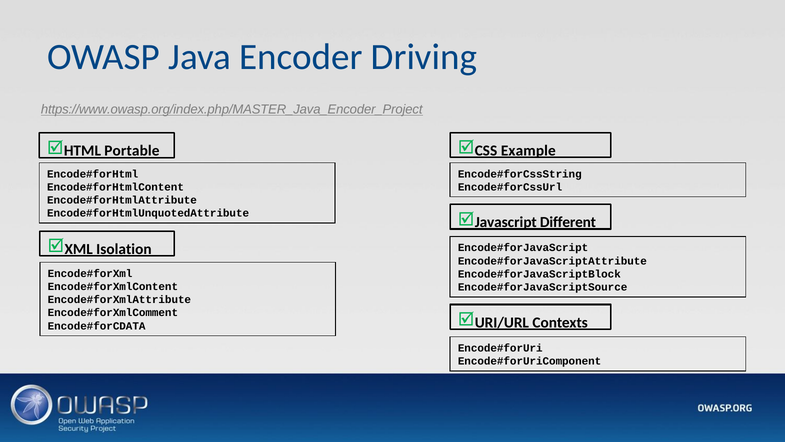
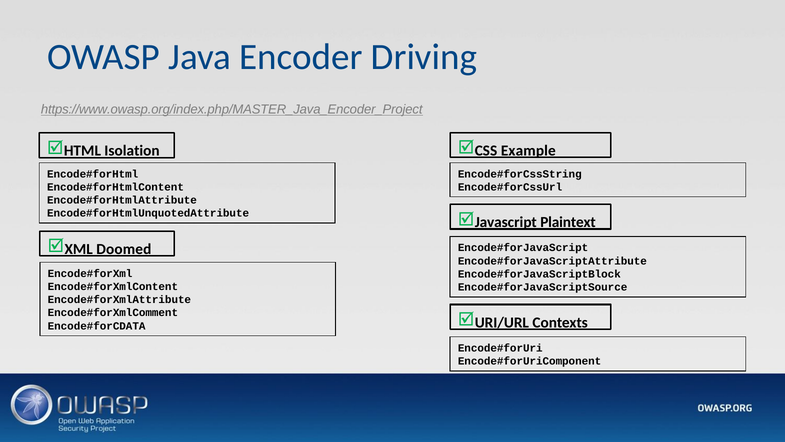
Portable: Portable -> Isolation (132, 151)
Different: Different -> Plaintext (568, 222)
Isolation: Isolation -> Doomed (124, 249)
